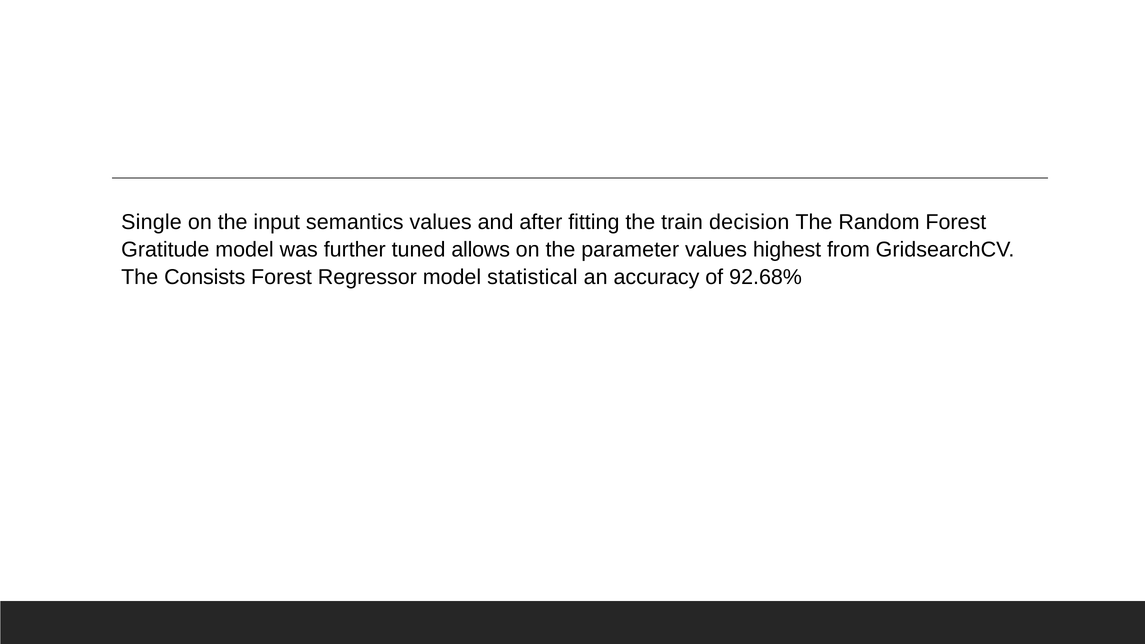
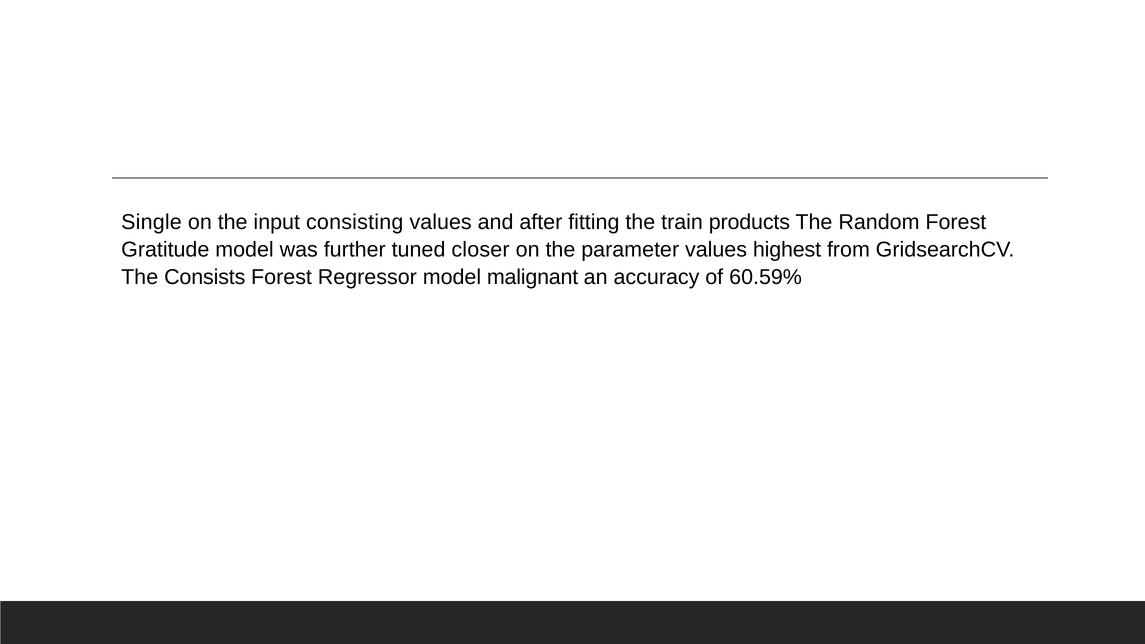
semantics: semantics -> consisting (355, 222)
decision: decision -> products (749, 222)
allows: allows -> closer (481, 250)
statistical: statistical -> malignant (533, 277)
92.68%: 92.68% -> 60.59% (766, 277)
